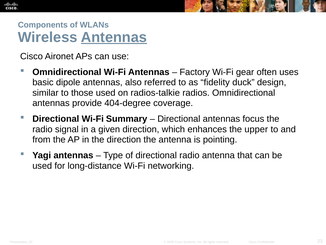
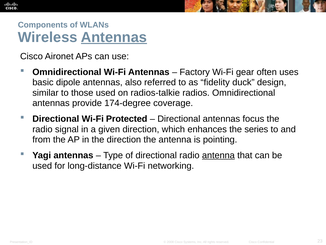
404-degree: 404-degree -> 174-degree (128, 103)
Summary: Summary -> Protected (127, 119)
upper: upper -> series (256, 129)
antenna underline: none -> present (218, 155)
